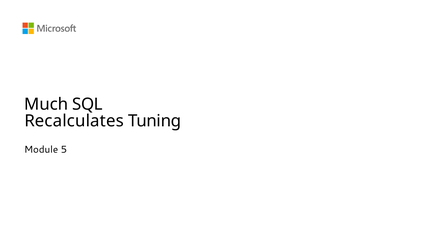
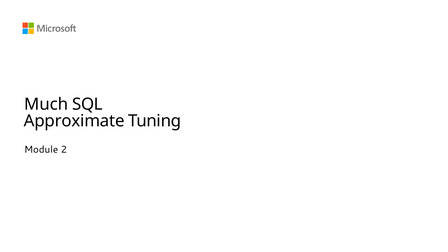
Recalculates: Recalculates -> Approximate (74, 121)
5: 5 -> 2 (64, 150)
